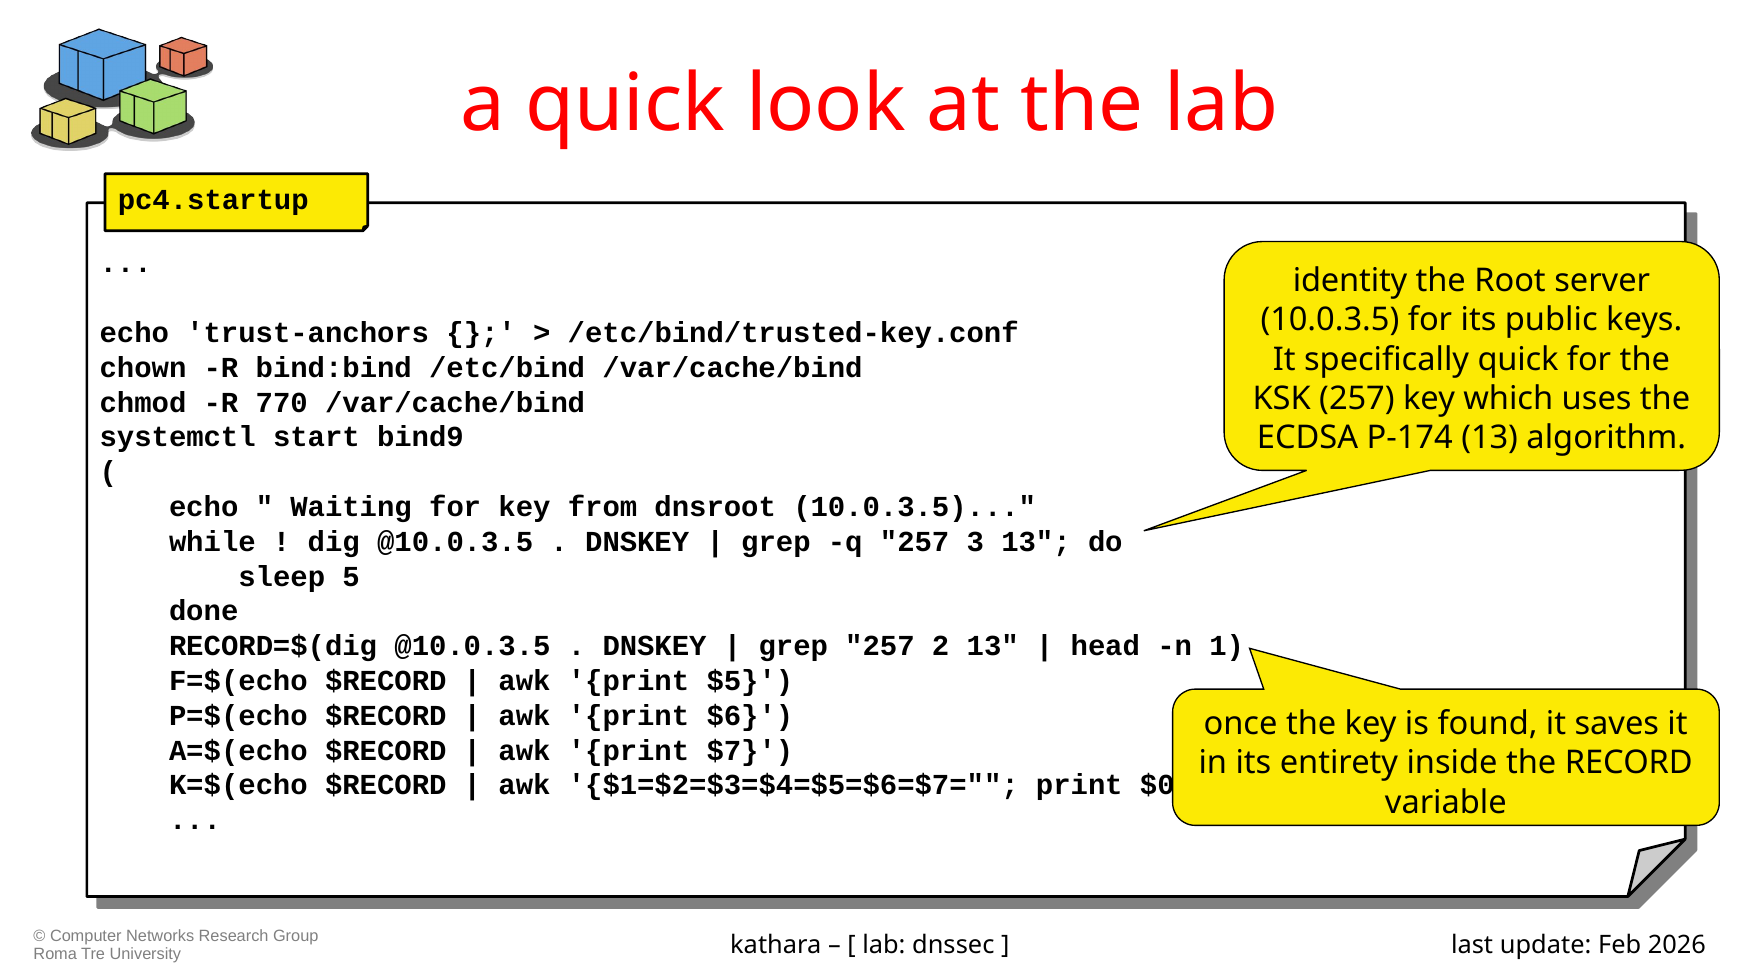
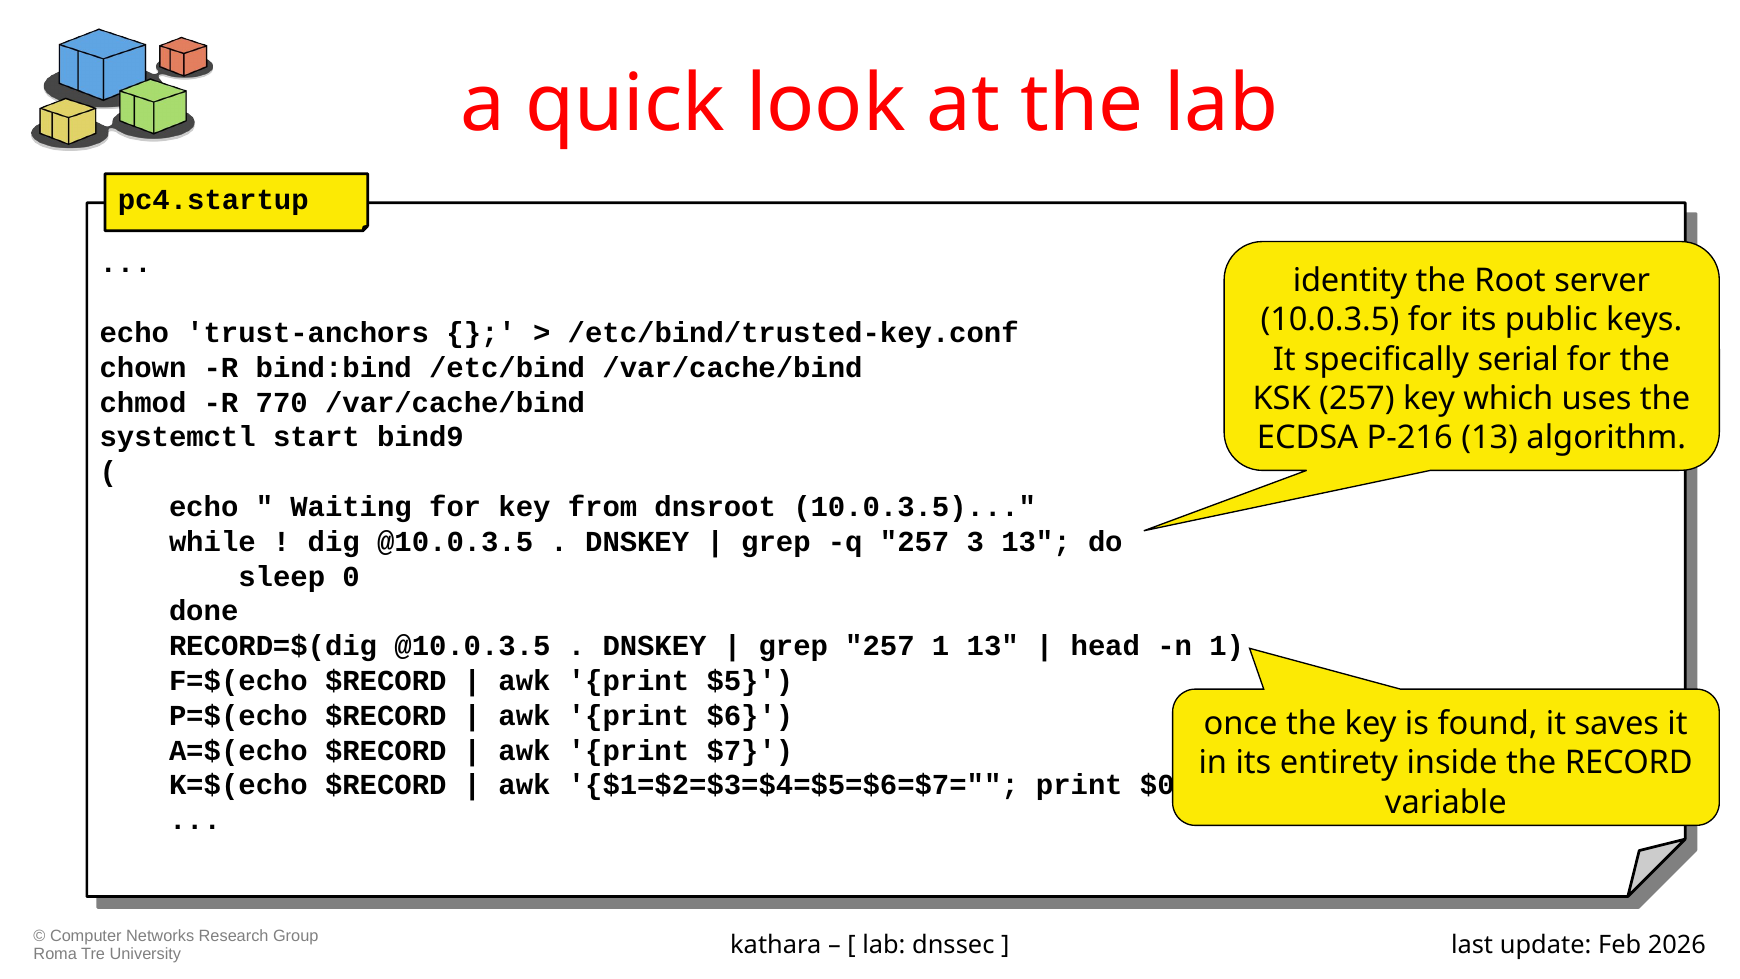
specifically quick: quick -> serial (1518, 359)
P-174: P-174 -> P-216 (1410, 438)
5: 5 -> 0 (351, 576)
2: 2 -> 1 (941, 646)
